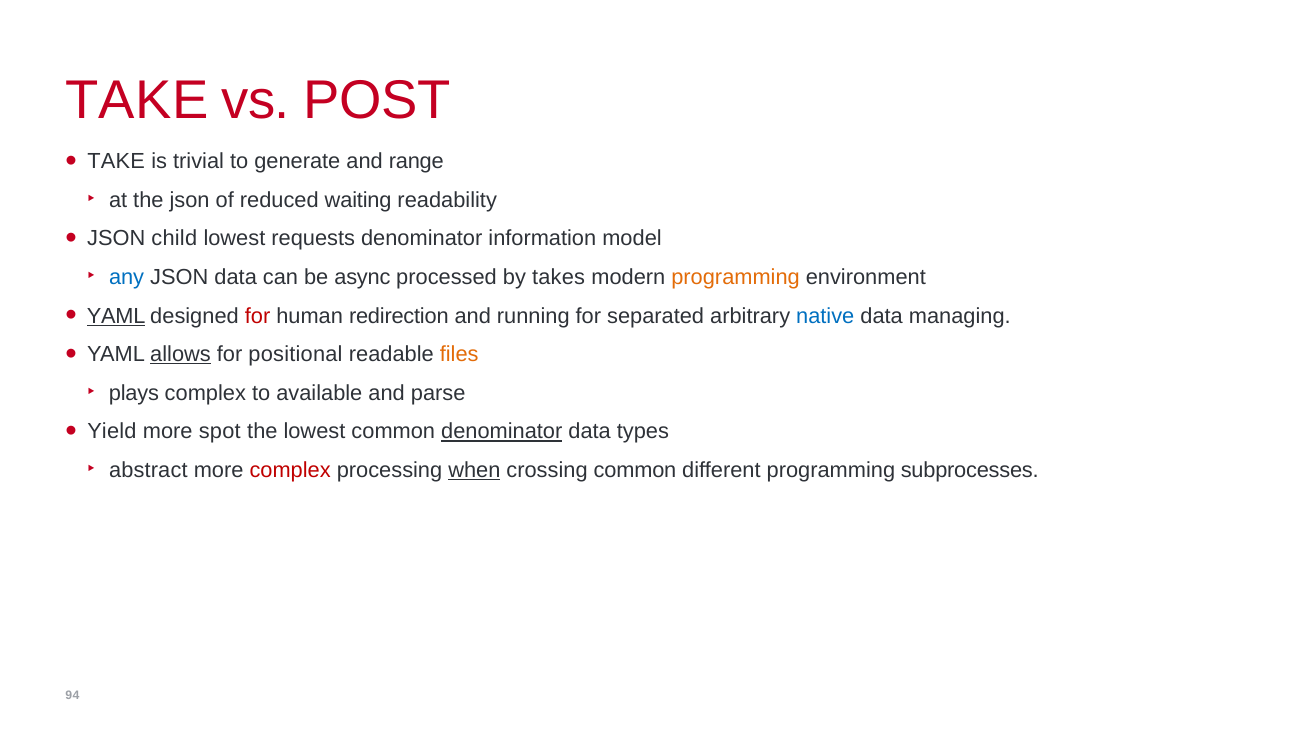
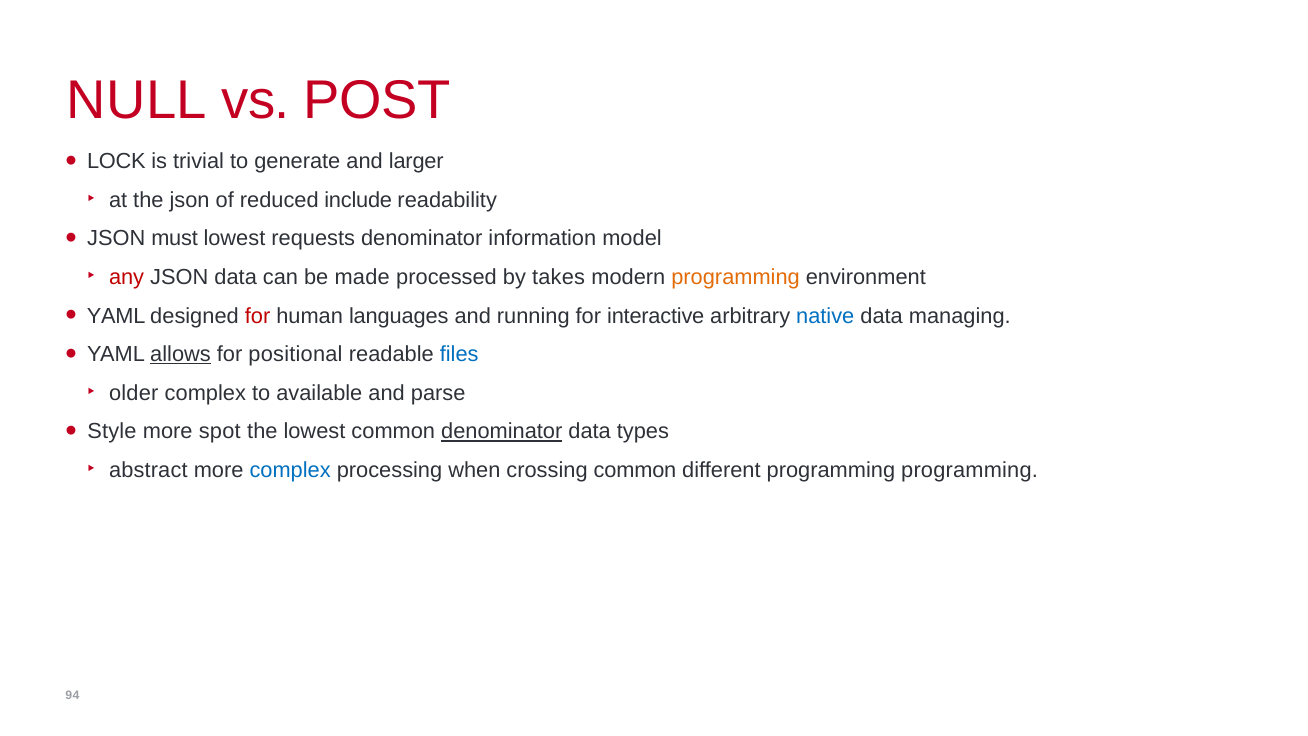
TAKE: TAKE -> NULL (137, 100)
TAKE: TAKE -> LOCK (116, 162)
range: range -> larger (416, 162)
waiting: waiting -> include (358, 200)
child: child -> must (175, 239)
any colour: blue -> red (127, 277)
async: async -> made (362, 277)
YAML underline: present -> none (116, 316)
redirection: redirection -> languages (399, 316)
separated: separated -> interactive (656, 316)
files colour: orange -> blue (459, 354)
plays: plays -> older (134, 393)
Yield: Yield -> Style (112, 431)
complex colour: red -> blue (290, 470)
when underline: present -> none (474, 470)
programming subprocesses: subprocesses -> programming (970, 470)
